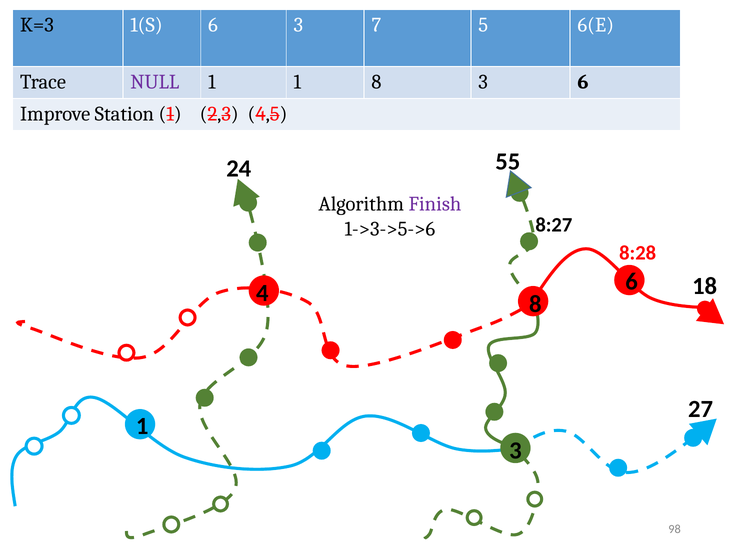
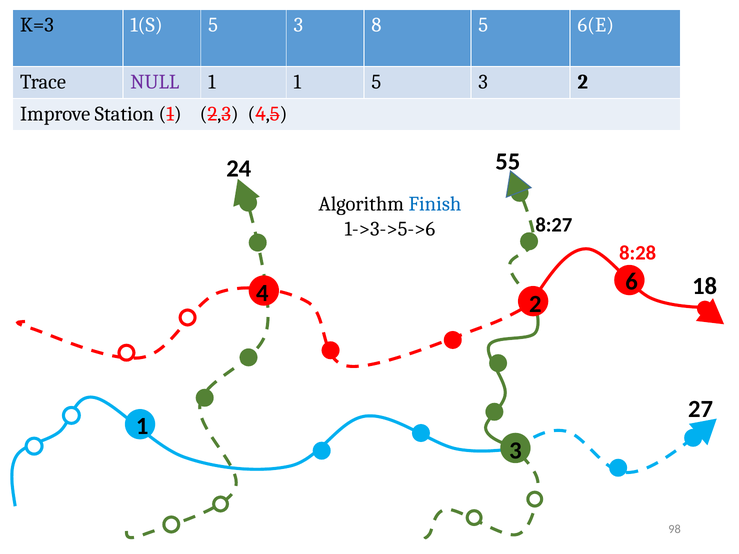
1(S 6: 6 -> 5 (213, 25)
7: 7 -> 8 (376, 25)
1 8: 8 -> 5 (376, 82)
3 6: 6 -> 2 (583, 82)
Finish colour: purple -> blue (435, 204)
4 8: 8 -> 2 (535, 304)
